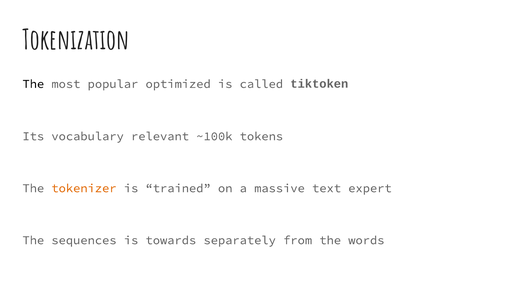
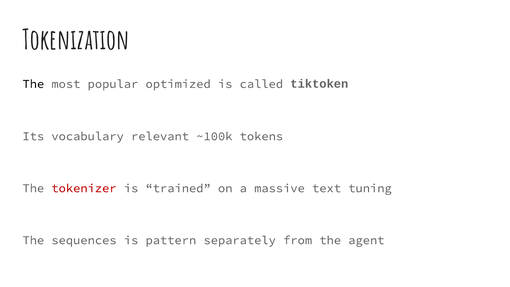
tokenizer colour: orange -> red (84, 188)
expert: expert -> tuning (370, 188)
towards: towards -> pattern (171, 240)
words: words -> agent (366, 240)
